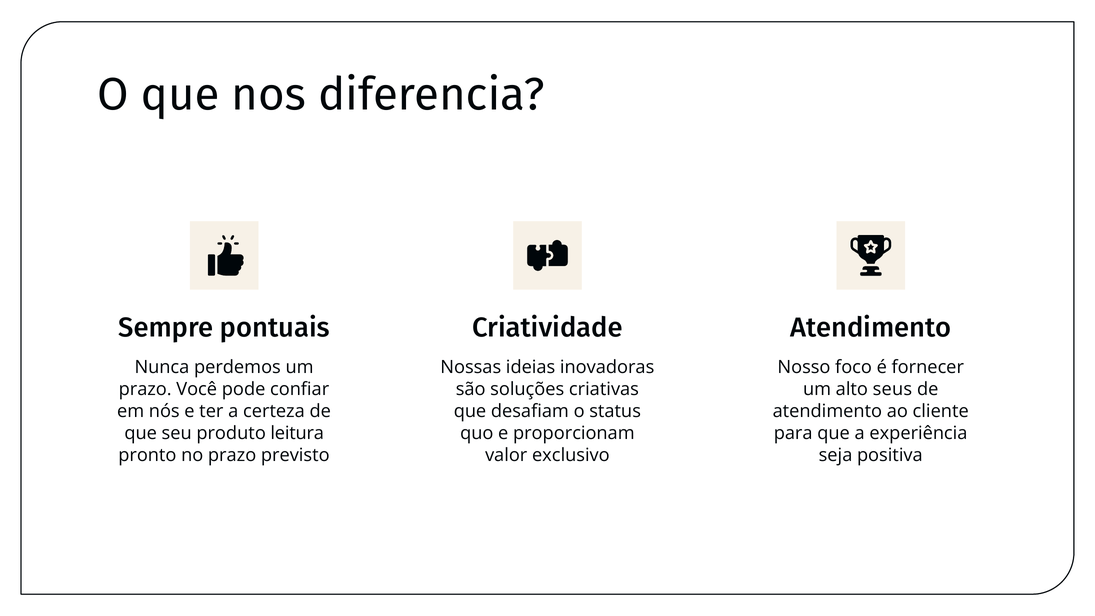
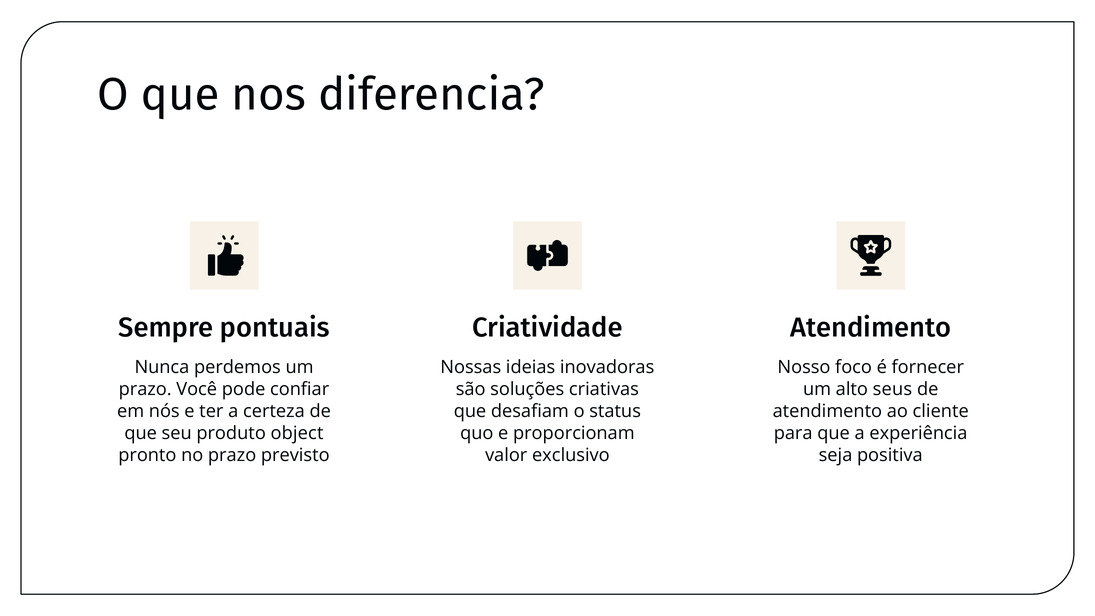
leitura: leitura -> object (297, 433)
